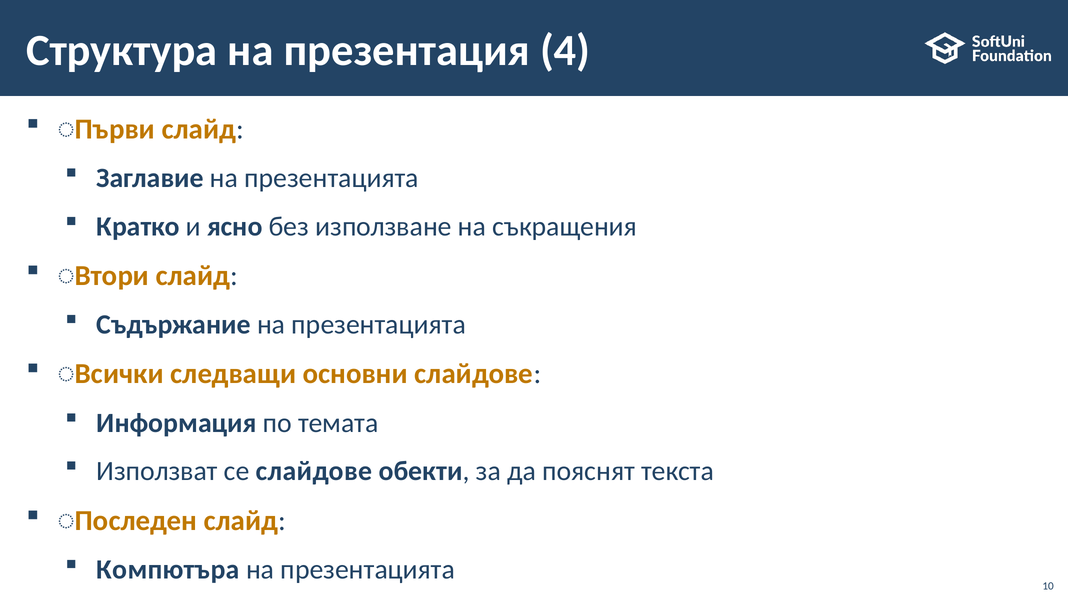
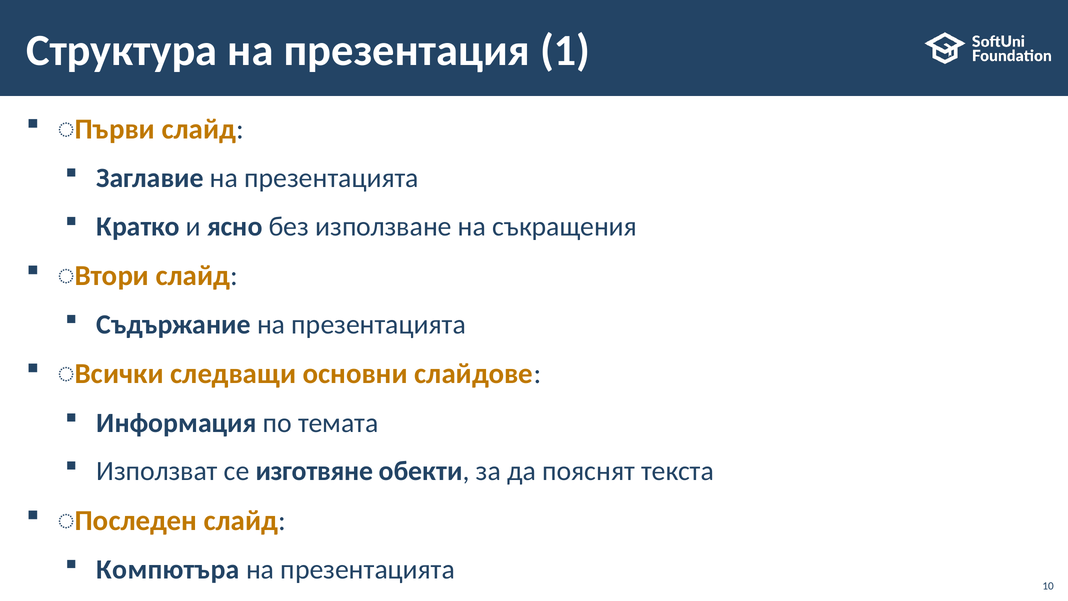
4: 4 -> 1 (565, 51)
се слайдове: слайдове -> изготвяне (314, 471)
